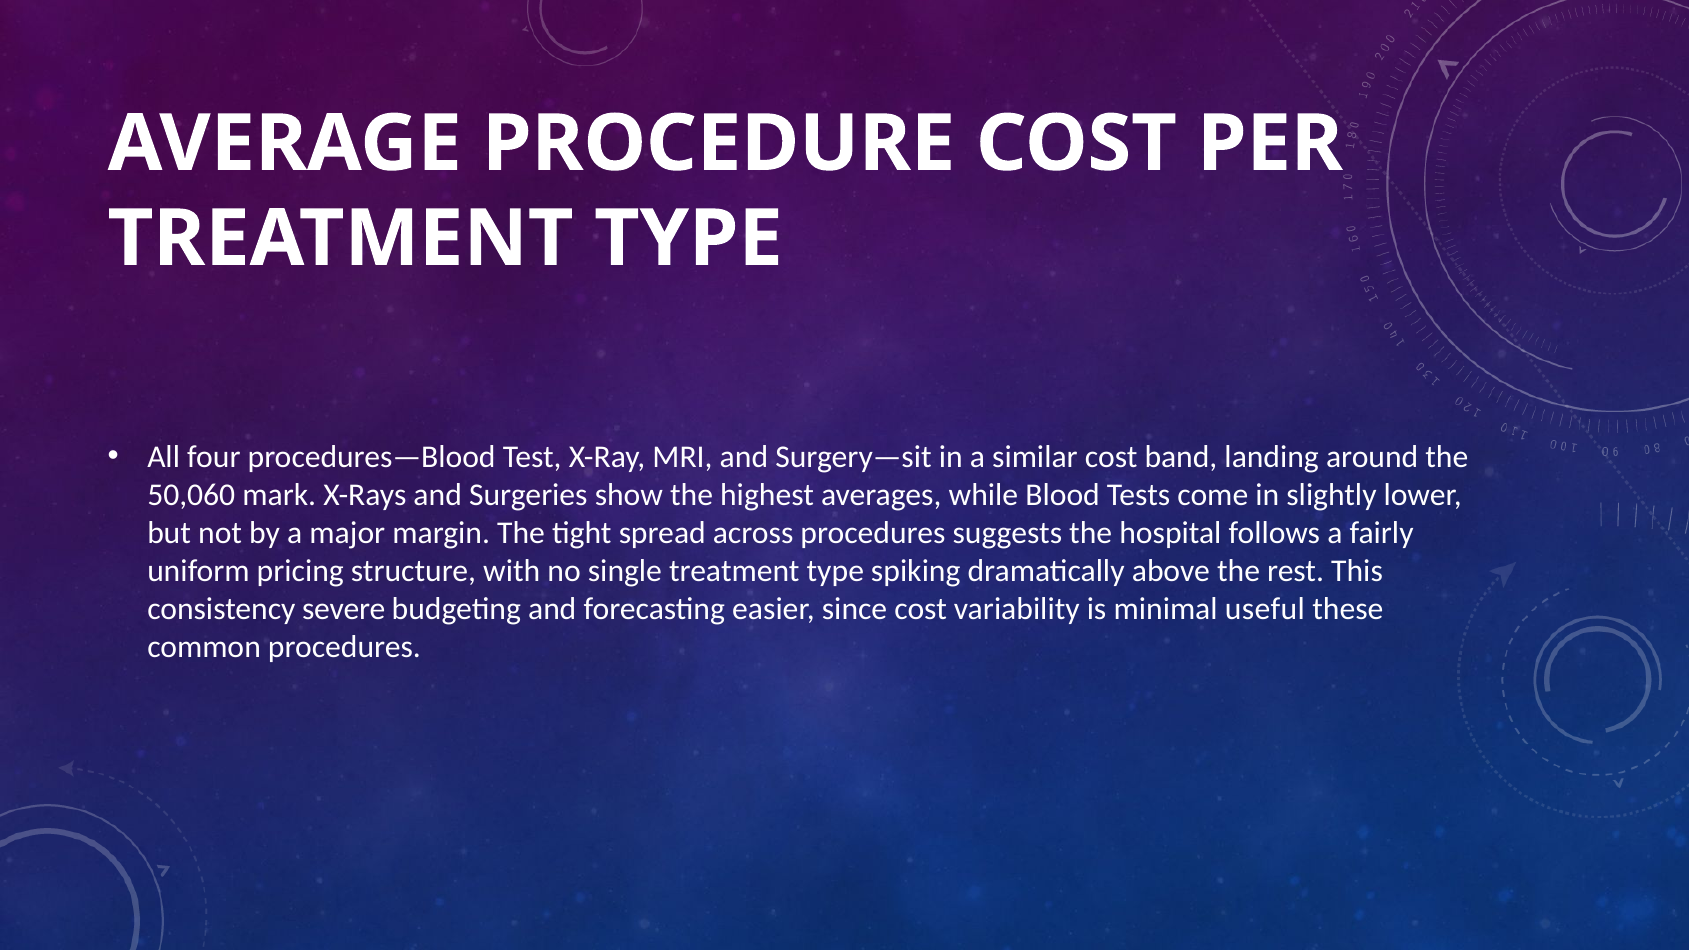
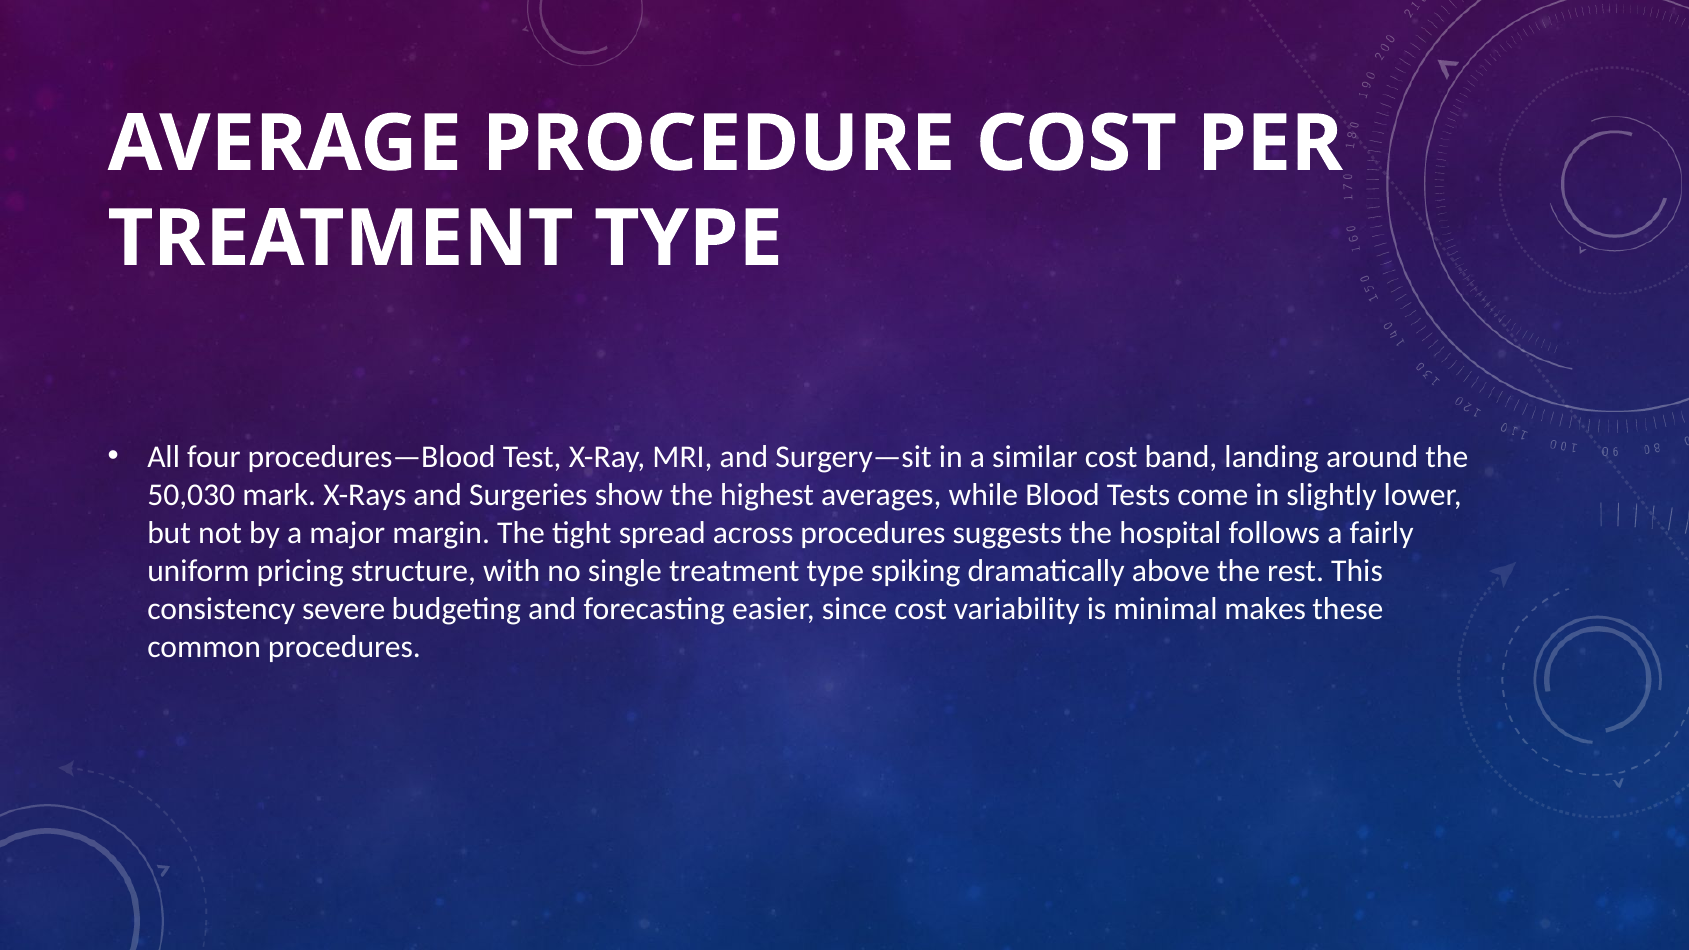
50,060: 50,060 -> 50,030 (191, 495)
useful: useful -> makes (1265, 609)
